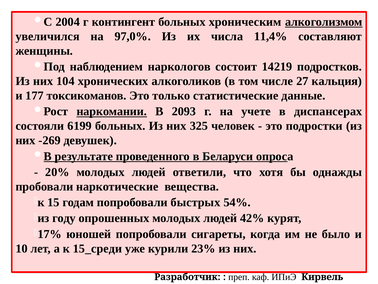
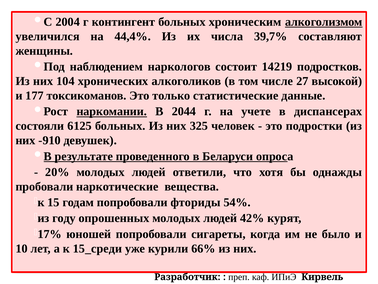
97,0%: 97,0% -> 44,4% (133, 36)
11,4%: 11,4% -> 39,7% (271, 36)
кальция: кальция -> высокой (337, 81)
2093: 2093 -> 2044 (184, 111)
6199: 6199 -> 6125 (80, 126)
-269: -269 -> -910 (50, 140)
быстрых: быстрых -> фториды (196, 202)
23%: 23% -> 66% (203, 248)
